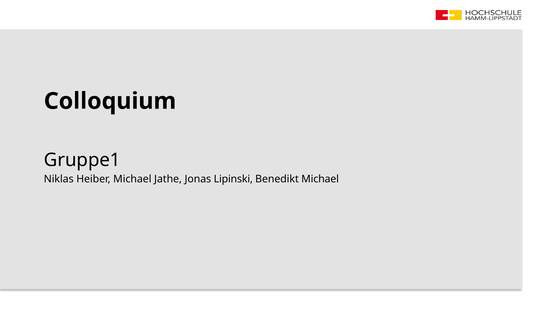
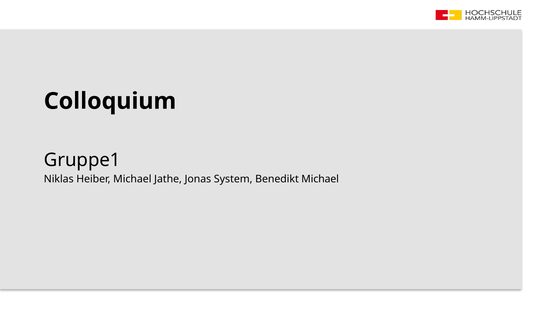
Lipinski: Lipinski -> System (233, 179)
